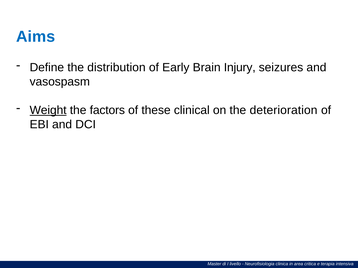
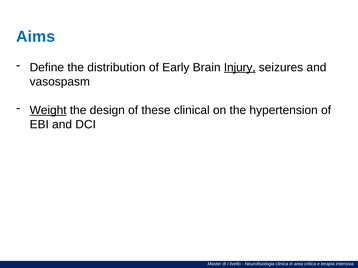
Injury underline: none -> present (240, 67)
factors: factors -> design (107, 110)
deterioration: deterioration -> hypertension (284, 110)
